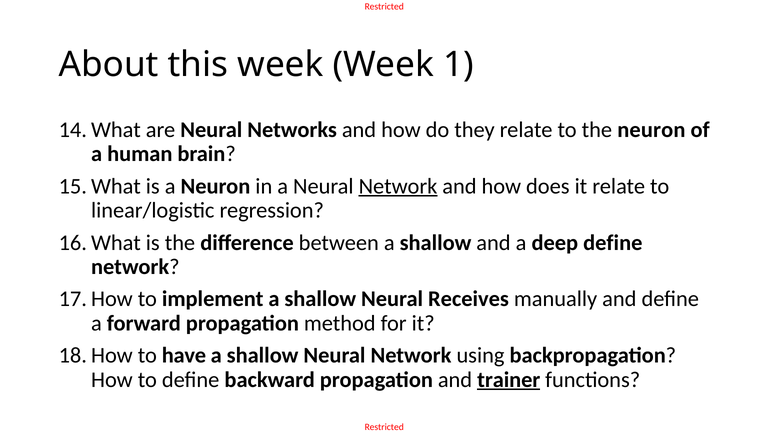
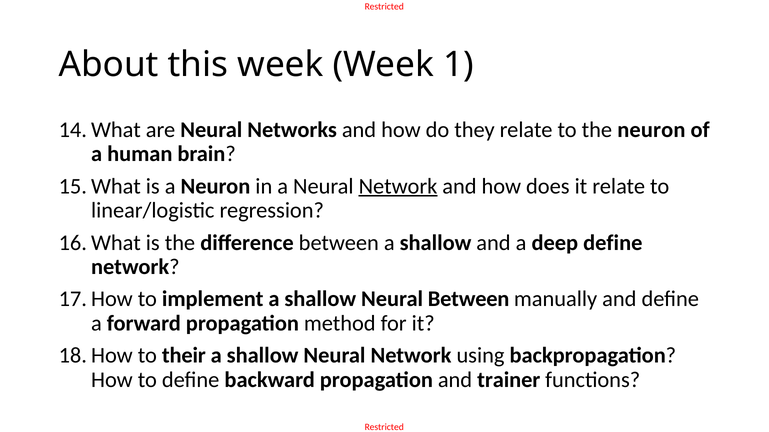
Neural Receives: Receives -> Between (469, 299)
have: have -> their (184, 356)
trainer underline: present -> none (509, 380)
